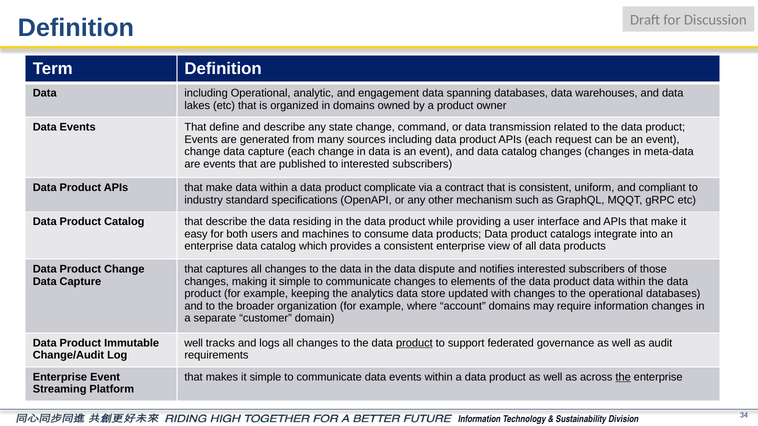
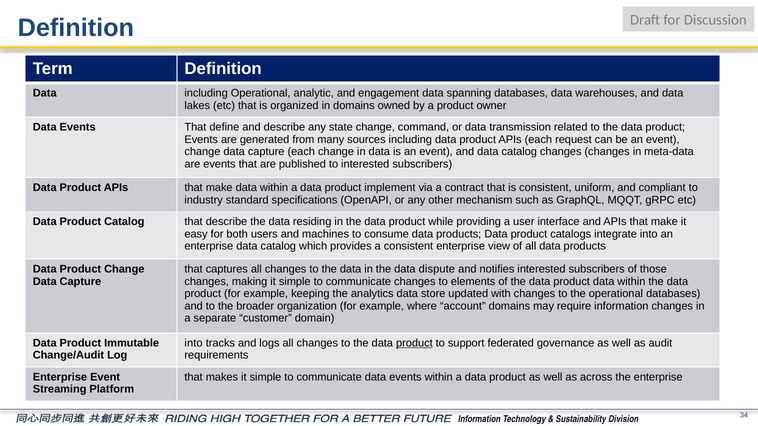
complicate: complicate -> implement (390, 188)
well: well -> into (194, 343)
the underline: present -> none (623, 377)
